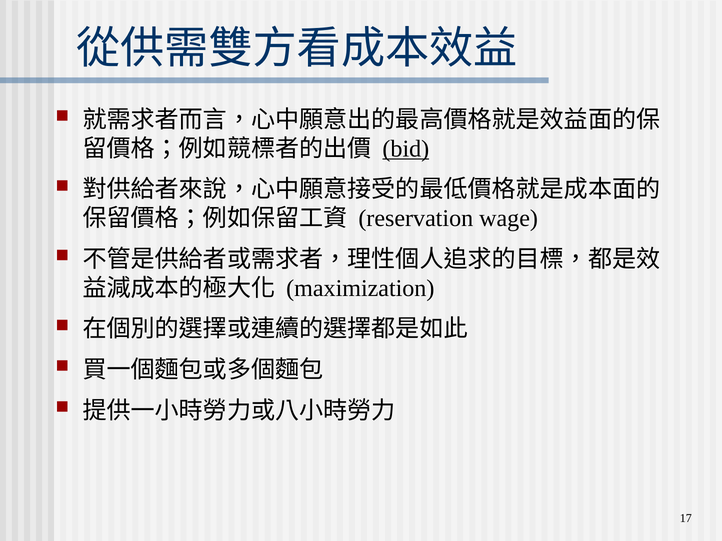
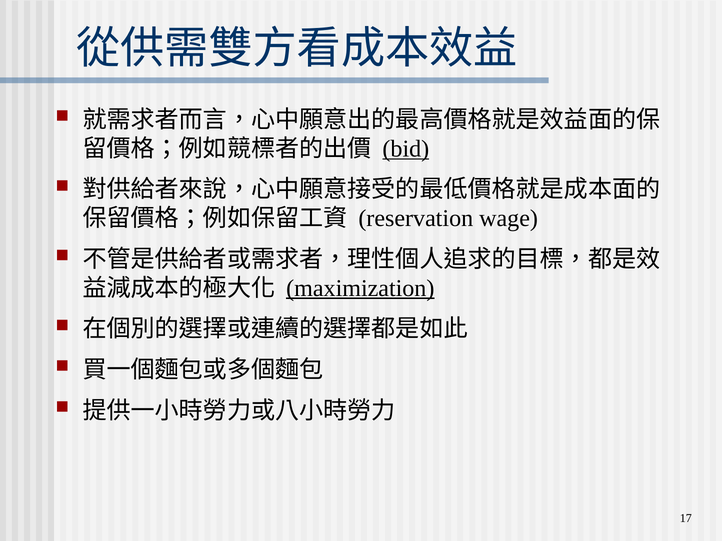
maximization underline: none -> present (360, 288)
